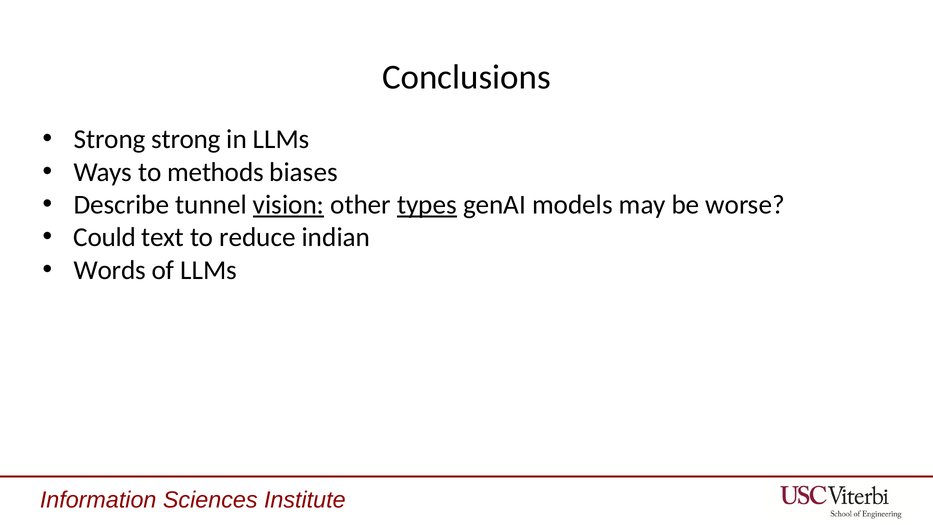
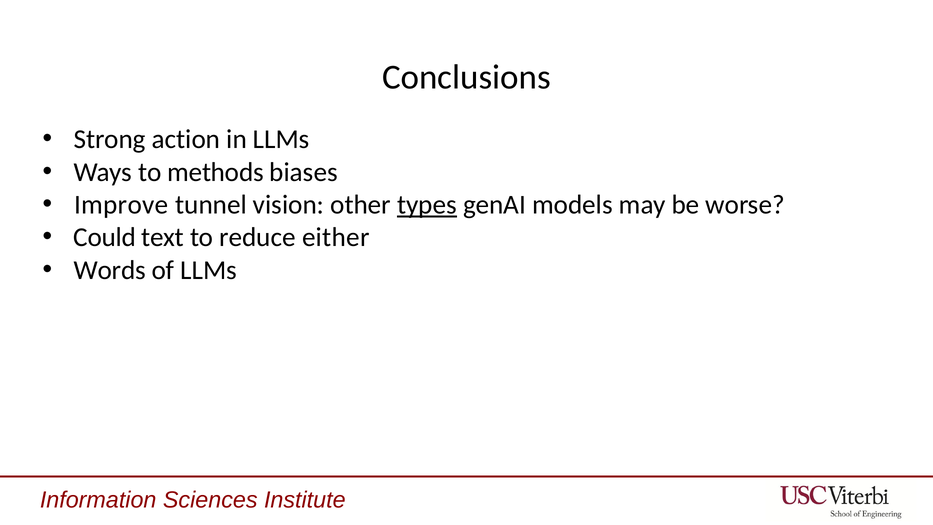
Strong strong: strong -> action (186, 139)
Describe: Describe -> Improve (121, 205)
vision underline: present -> none (289, 205)
indian: indian -> either (336, 237)
